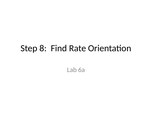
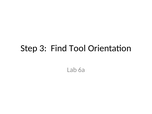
8: 8 -> 3 (43, 48)
Rate: Rate -> Tool (77, 48)
